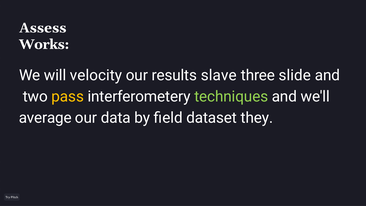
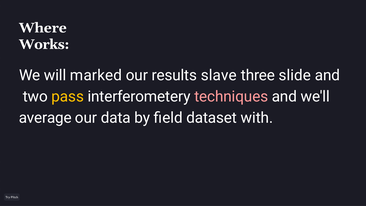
Assess: Assess -> Where (43, 28)
velocity: velocity -> marked (96, 75)
techniques colour: light green -> pink (231, 97)
they: they -> with (257, 118)
